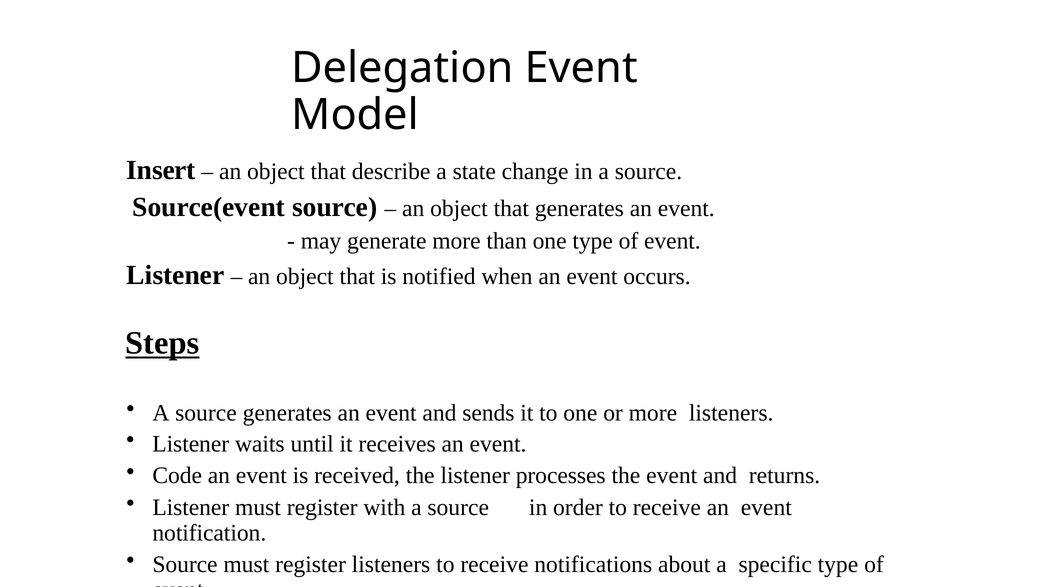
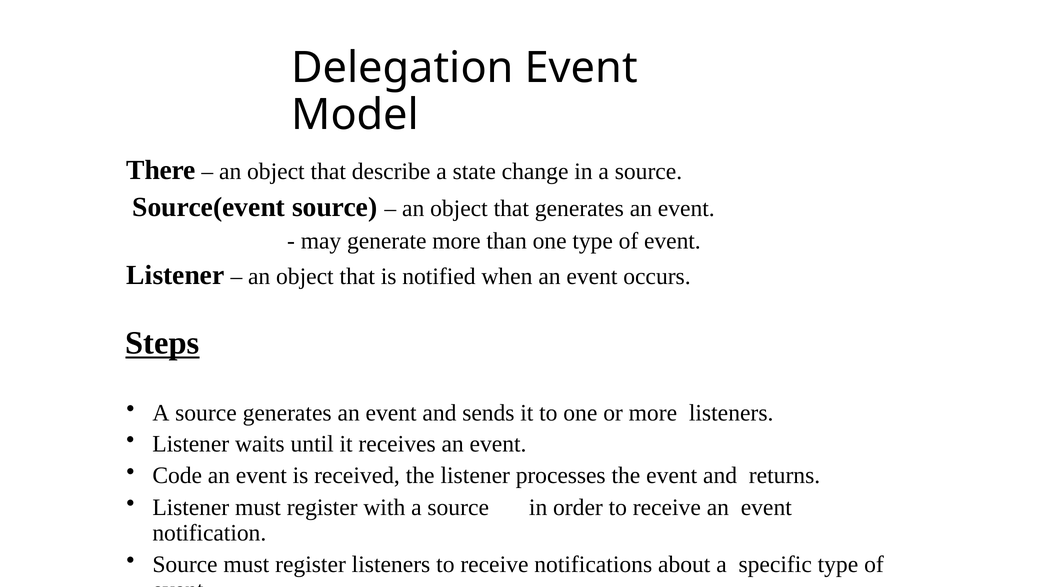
Insert: Insert -> There (161, 170)
